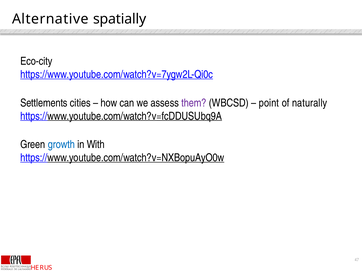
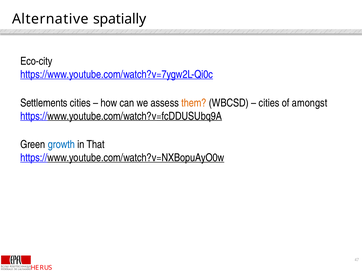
them colour: purple -> orange (194, 103)
point: point -> cities (269, 103)
naturally: naturally -> amongst (310, 103)
With: With -> That (96, 145)
